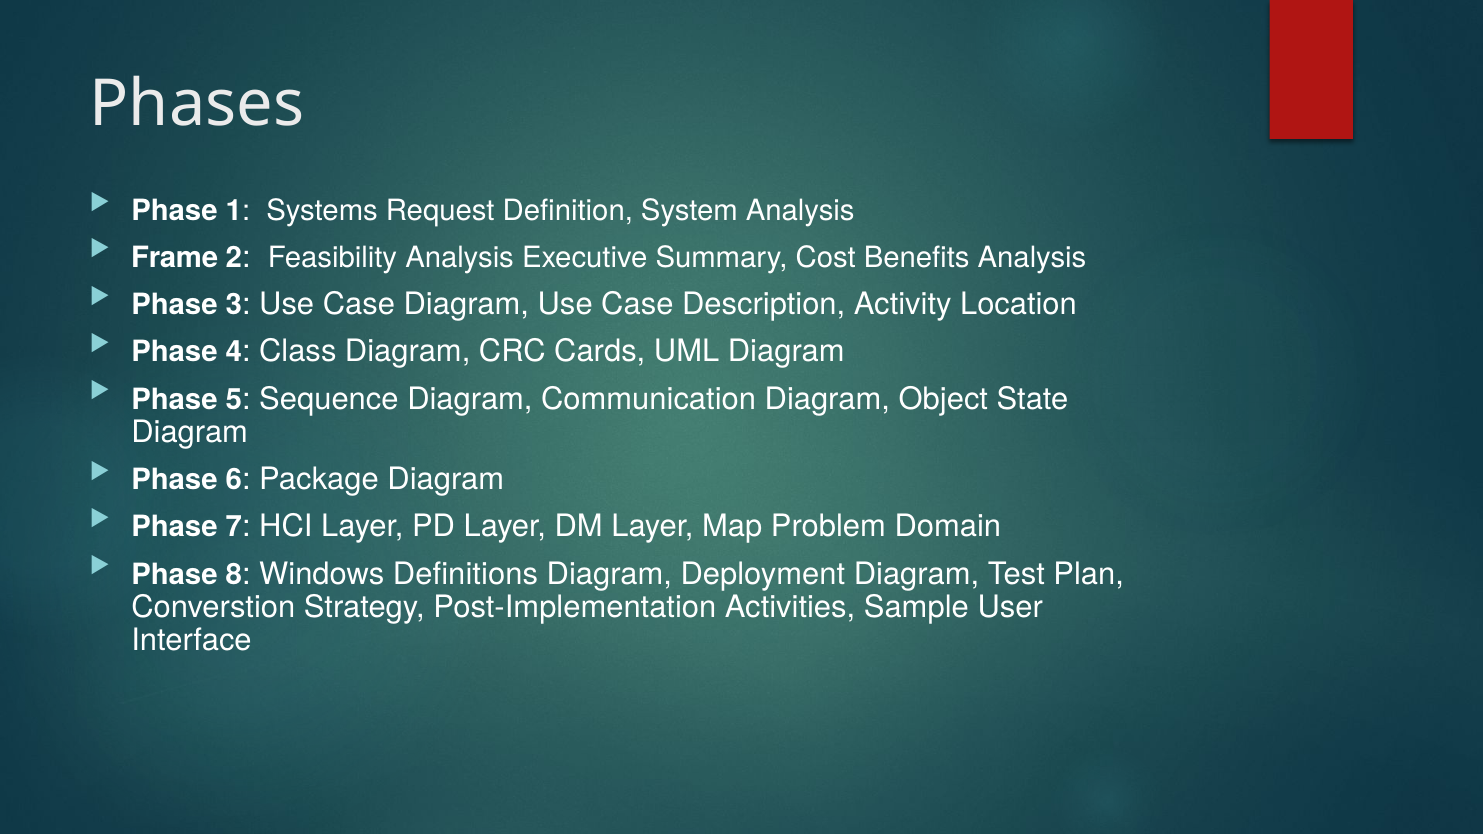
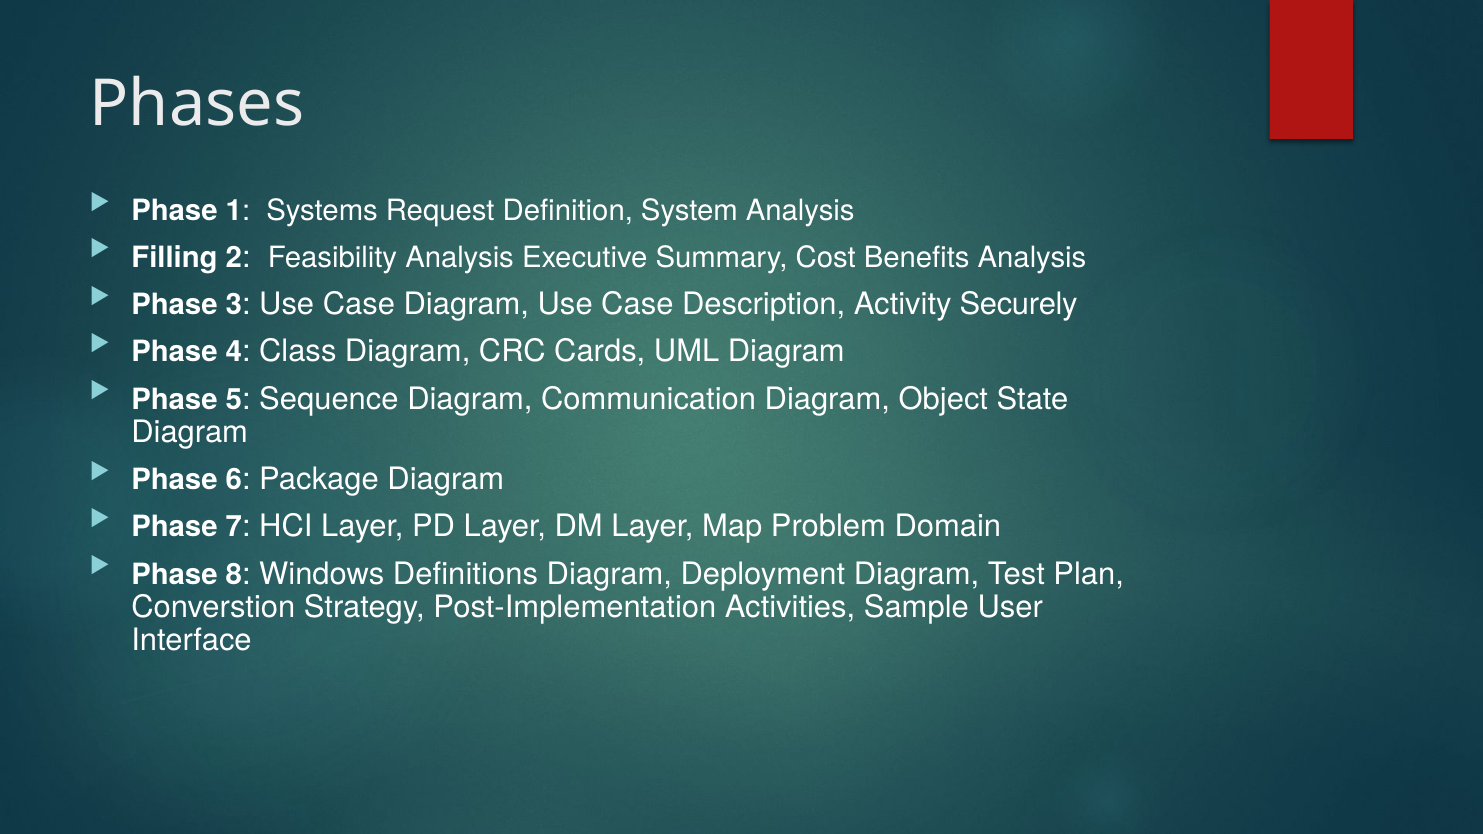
Frame: Frame -> Filling (175, 258)
Location: Location -> Securely (1019, 305)
